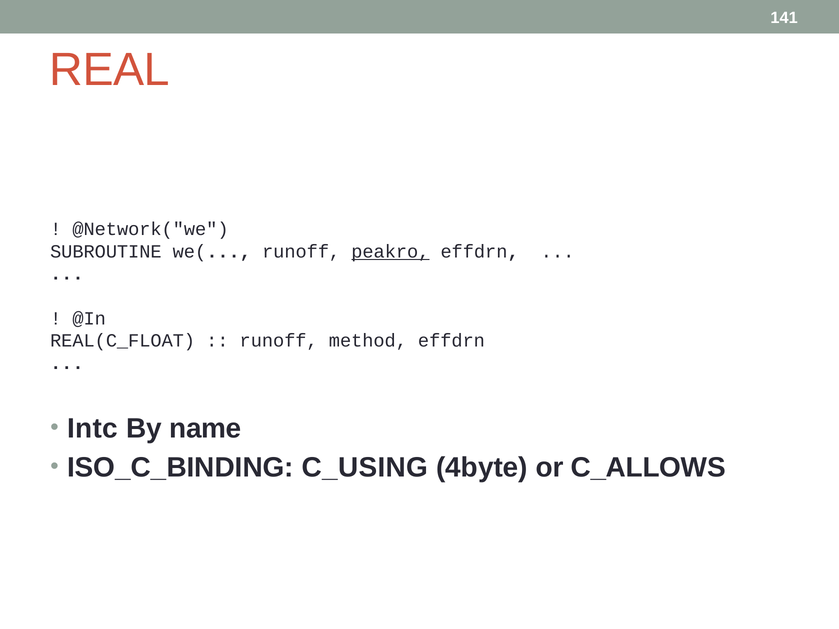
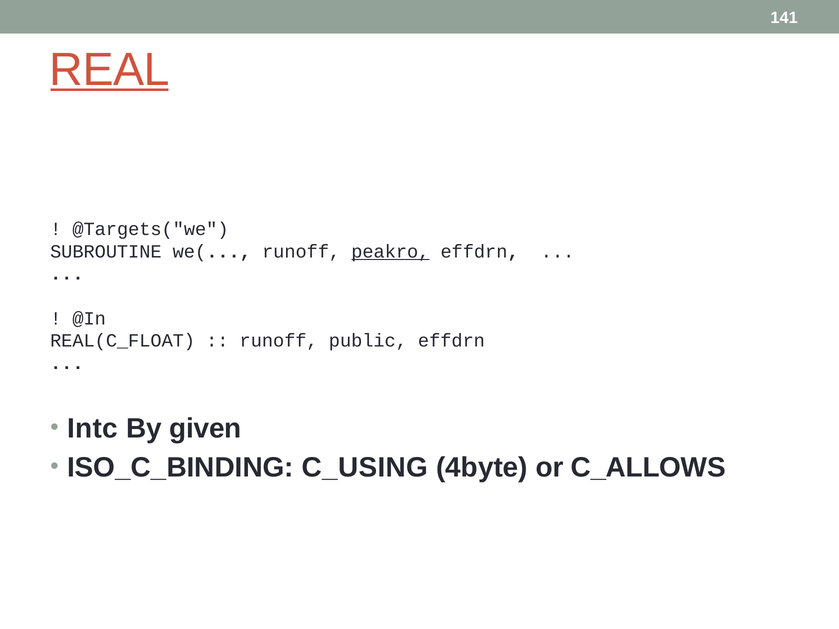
REAL underline: none -> present (110, 70)
@Network("we: @Network("we -> @Targets("we (150, 229)
method: method -> public (368, 341)
name: name -> given (205, 428)
